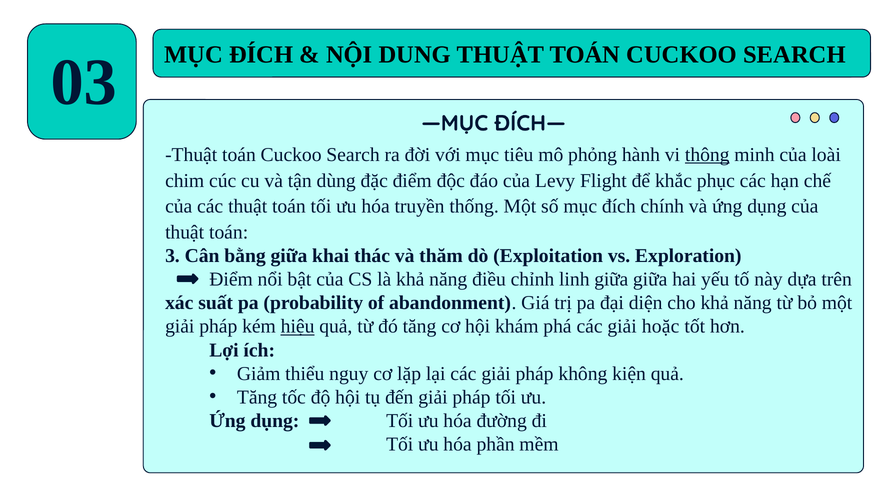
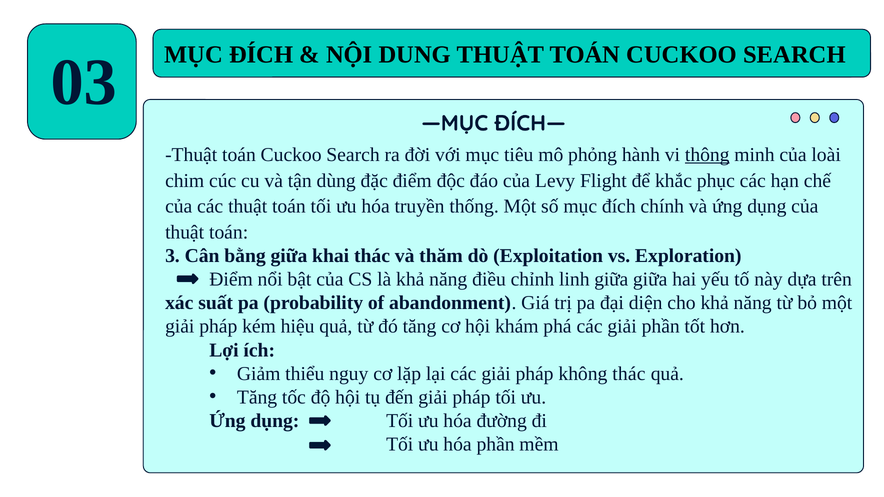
hiệu underline: present -> none (298, 327)
giải hoặc: hoặc -> phần (661, 327)
không kiện: kiện -> thác (629, 374)
